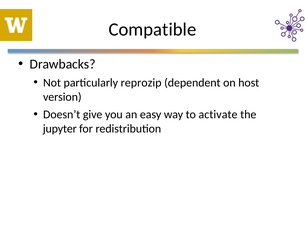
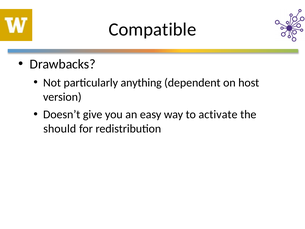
reprozip: reprozip -> anything (141, 83)
jupyter: jupyter -> should (60, 129)
